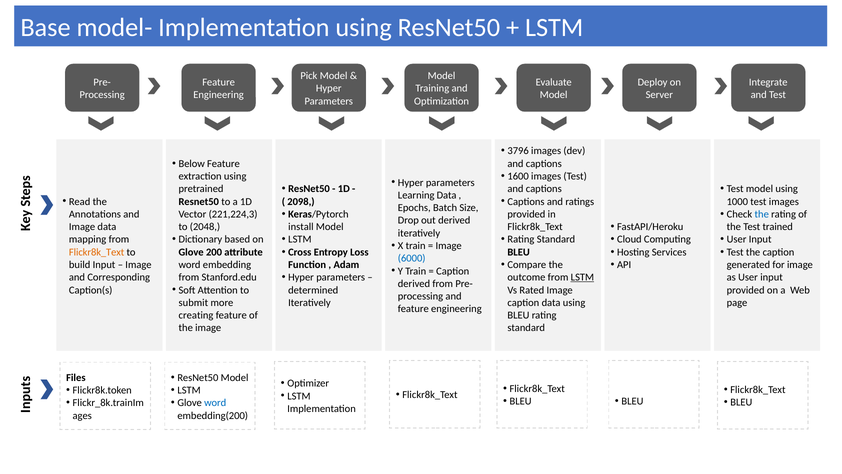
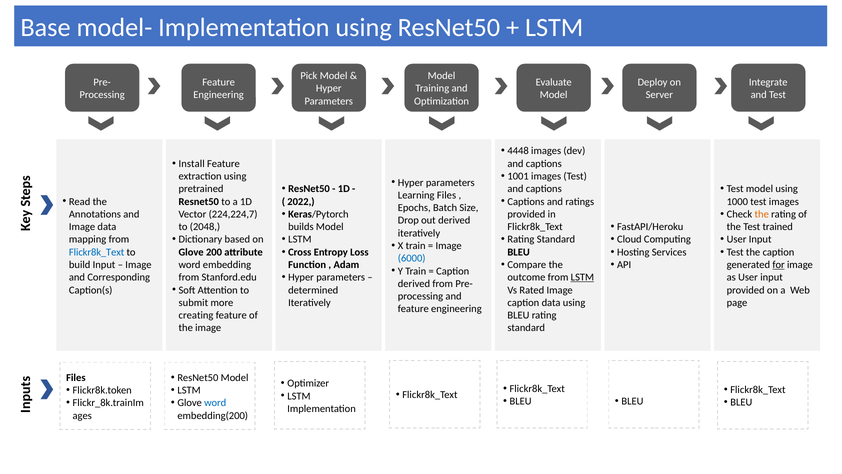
3796: 3796 -> 4448 (518, 151)
Below: Below -> Install (192, 164)
1600: 1600 -> 1001 (518, 176)
Learning Data: Data -> Files (447, 195)
2098: 2098 -> 2022 (301, 201)
the colour: blue -> orange (762, 214)
221,224,3: 221,224,3 -> 224,224,7 (233, 214)
install: install -> builds (301, 227)
Flickr8k_Text colour: orange -> blue (97, 252)
for underline: none -> present (779, 265)
